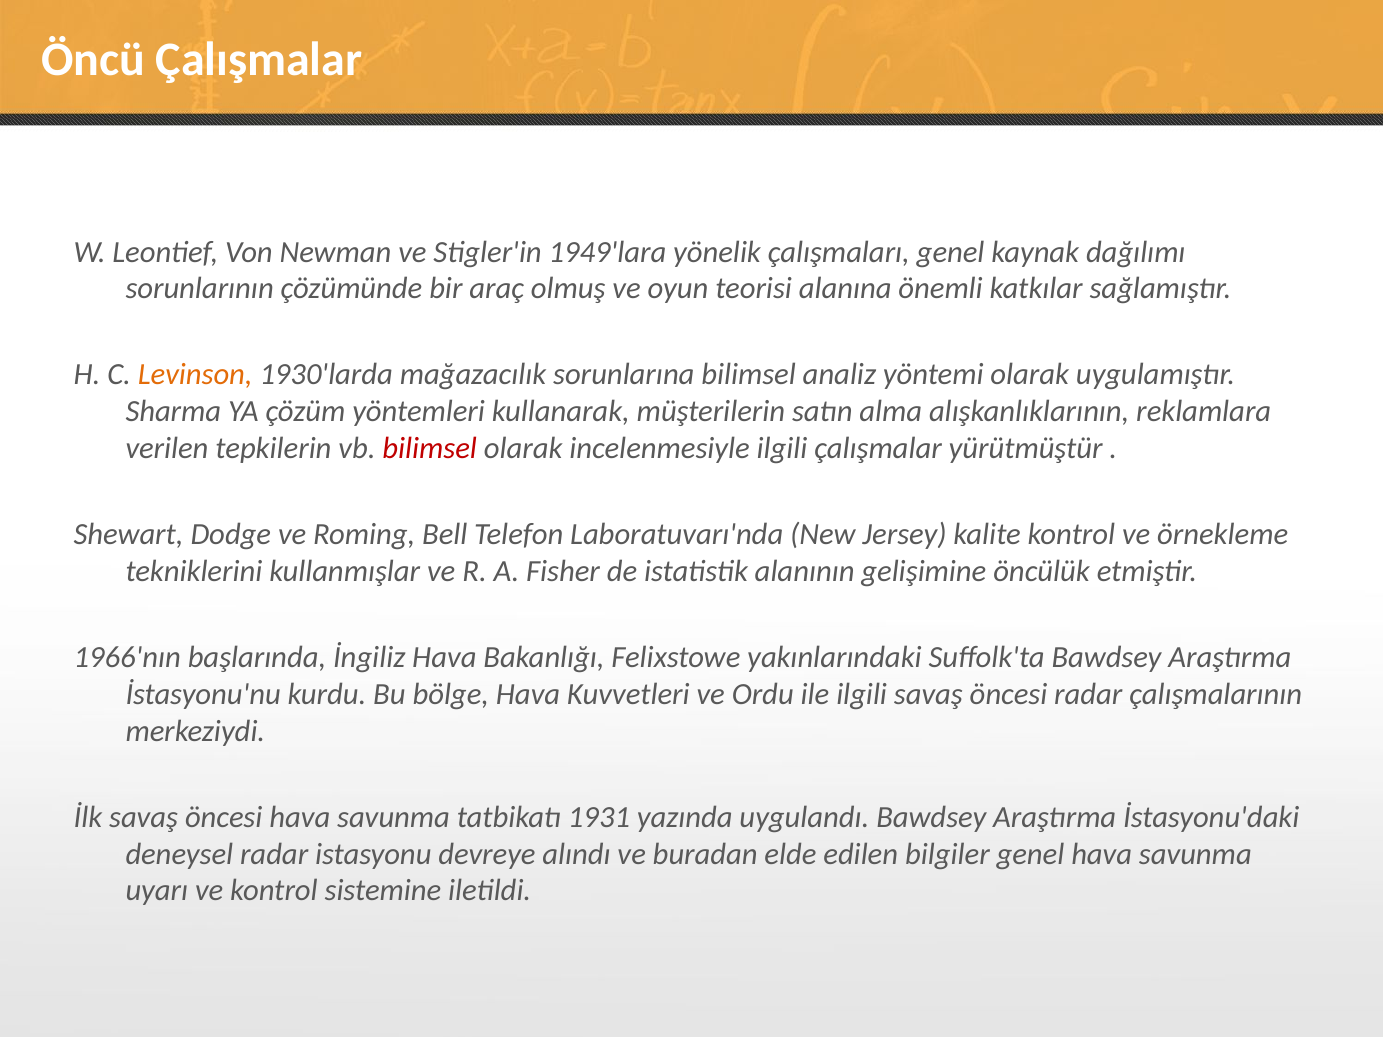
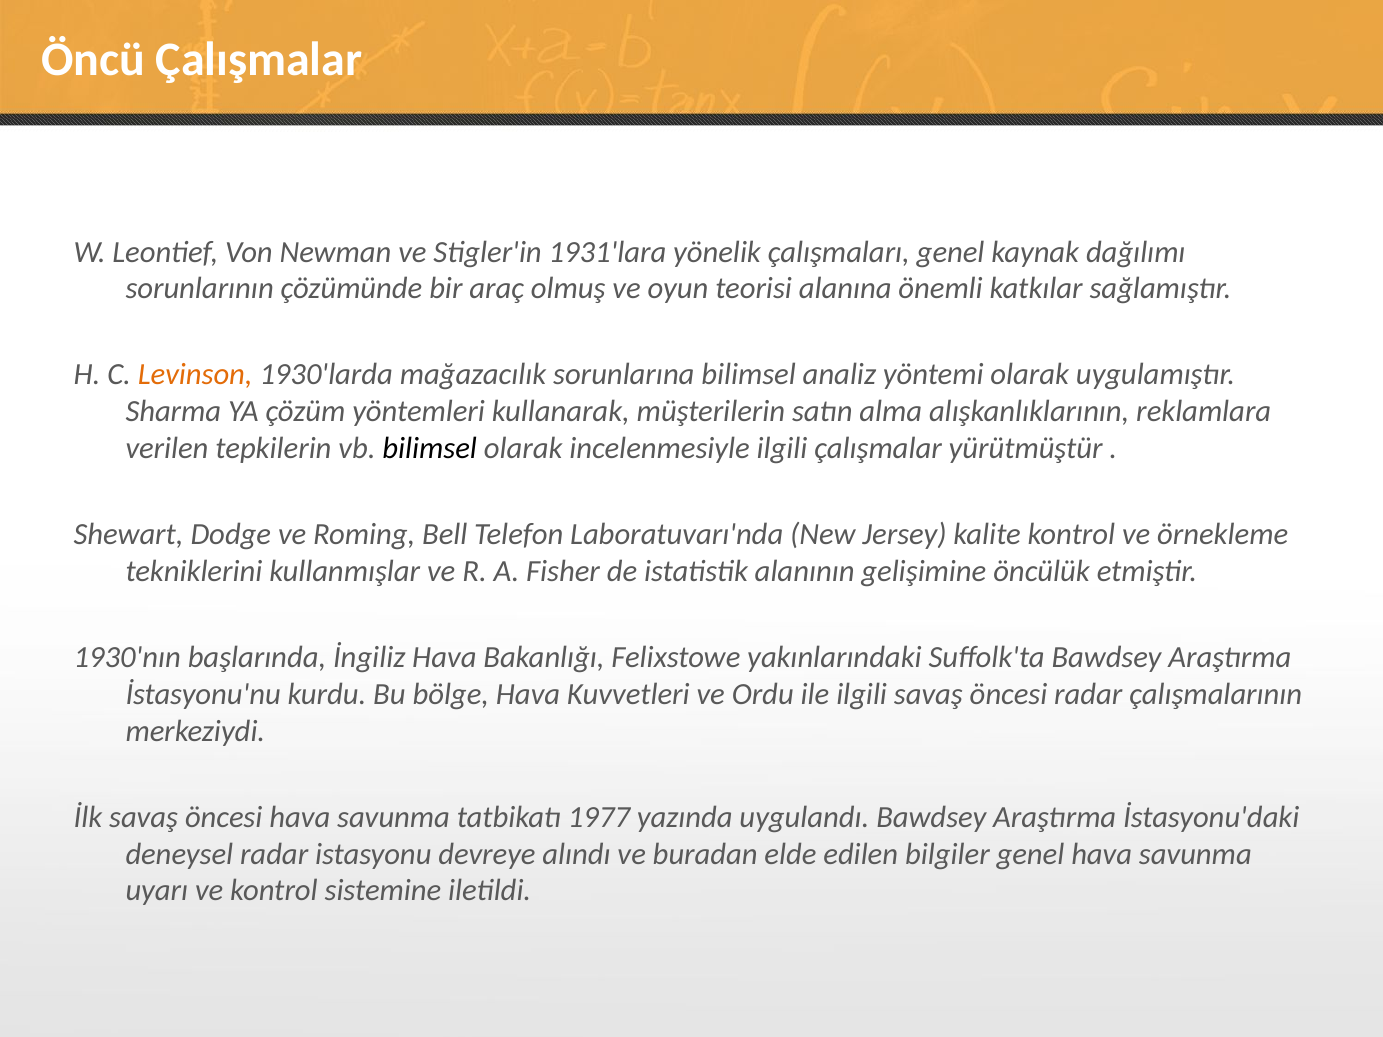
1949'lara: 1949'lara -> 1931'lara (608, 252)
bilimsel colour: red -> black (430, 449)
1966'nın: 1966'nın -> 1930'nın (127, 658)
1931: 1931 -> 1977 (599, 817)
